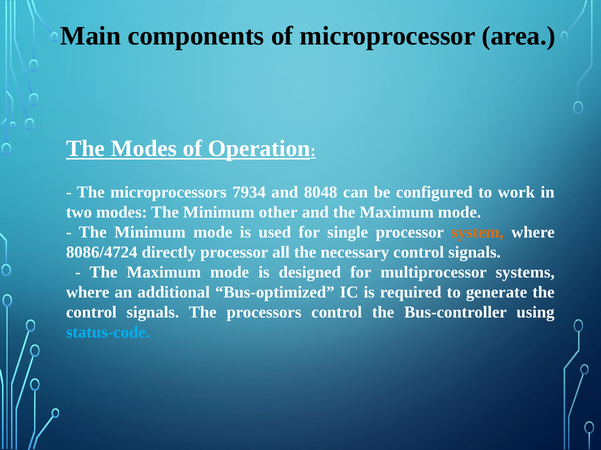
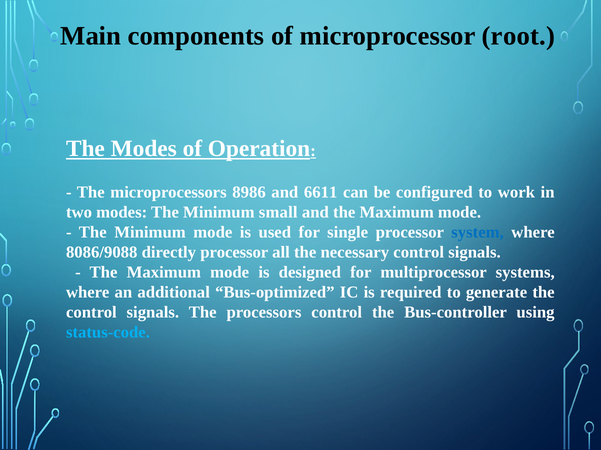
area: area -> root (518, 36)
7934: 7934 -> 8986 (249, 192)
8048: 8048 -> 6611 (321, 192)
other: other -> small (278, 213)
system colour: orange -> blue (478, 233)
8086/4724: 8086/4724 -> 8086/9088 (102, 253)
